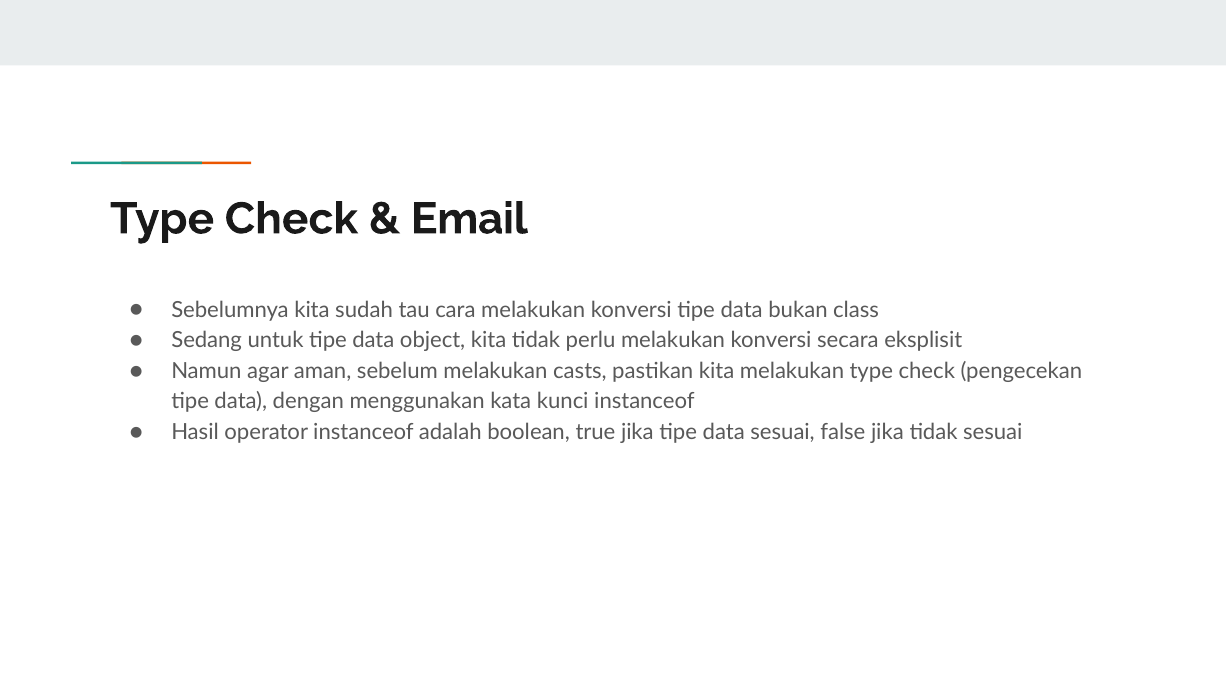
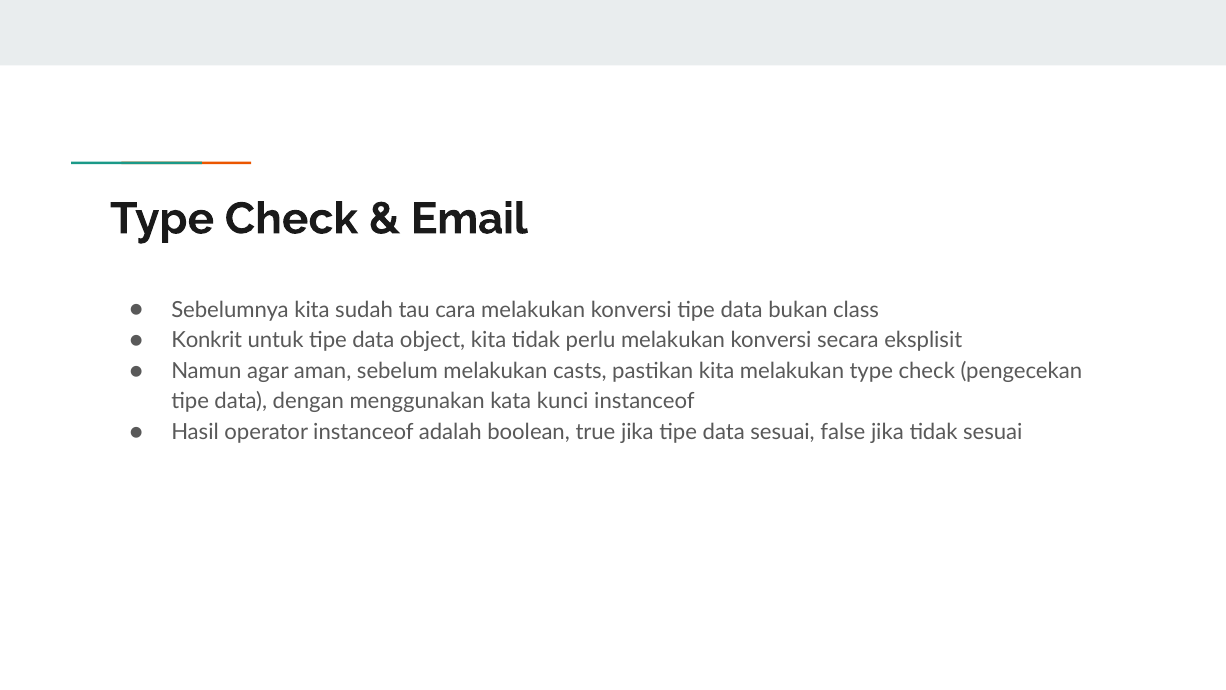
Sedang: Sedang -> Konkrit (207, 340)
